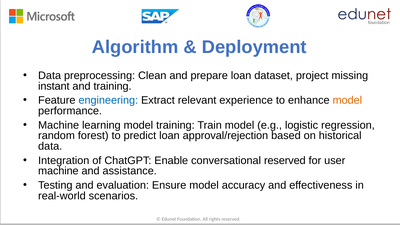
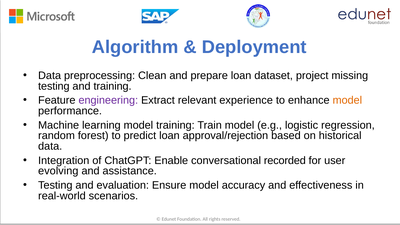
instant: instant -> testing (54, 86)
engineering colour: blue -> purple (108, 100)
conversational reserved: reserved -> recorded (285, 160)
machine: machine -> evolving (58, 171)
